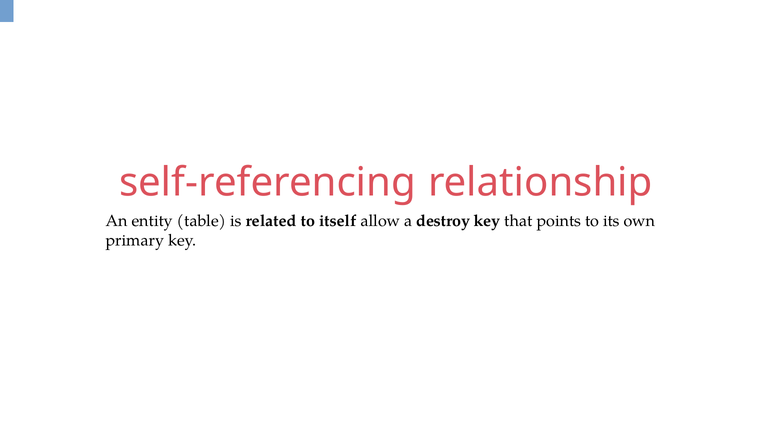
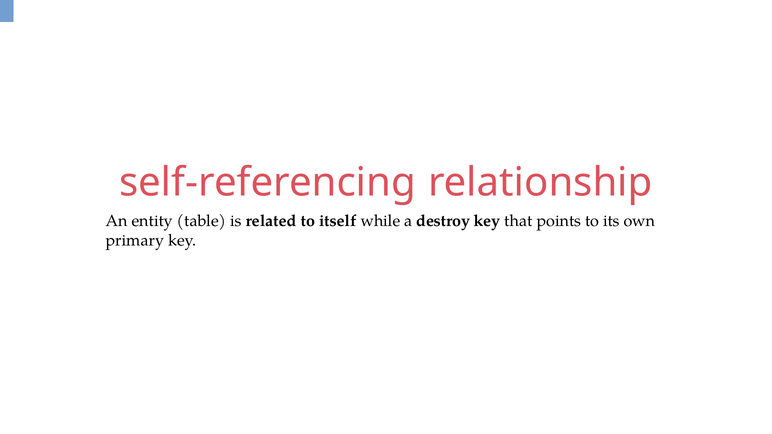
allow: allow -> while (380, 221)
